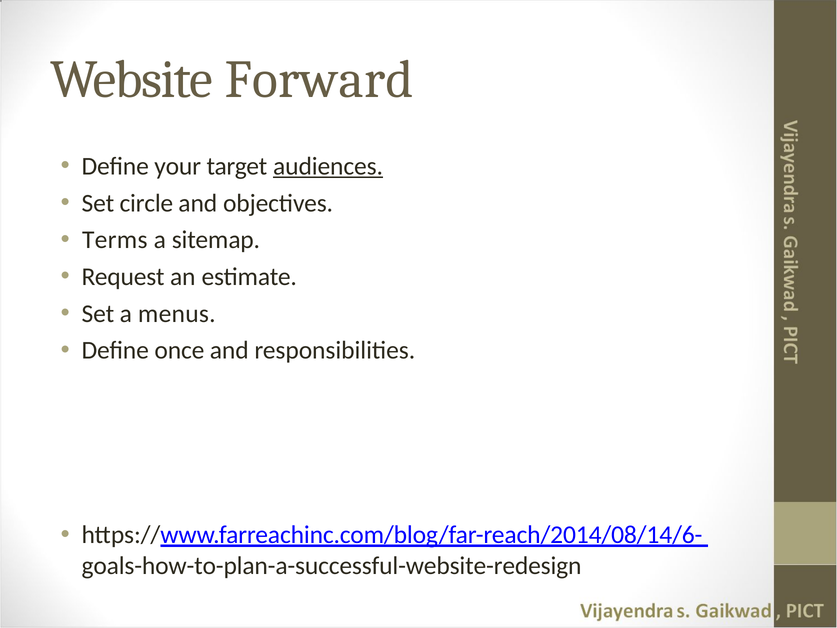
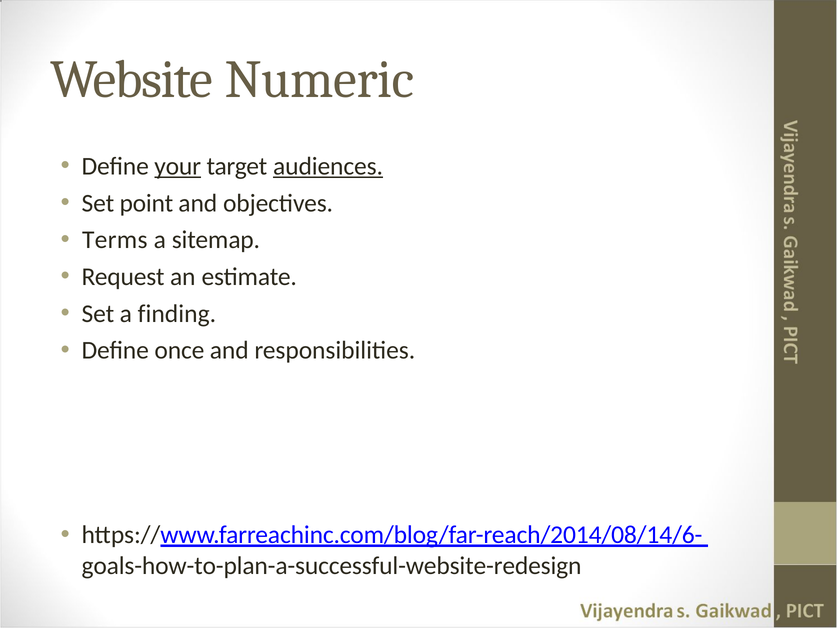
Forward: Forward -> Numeric (320, 80)
your underline: none -> present (178, 166)
circle: circle -> point (146, 203)
menus: menus -> finding (177, 314)
